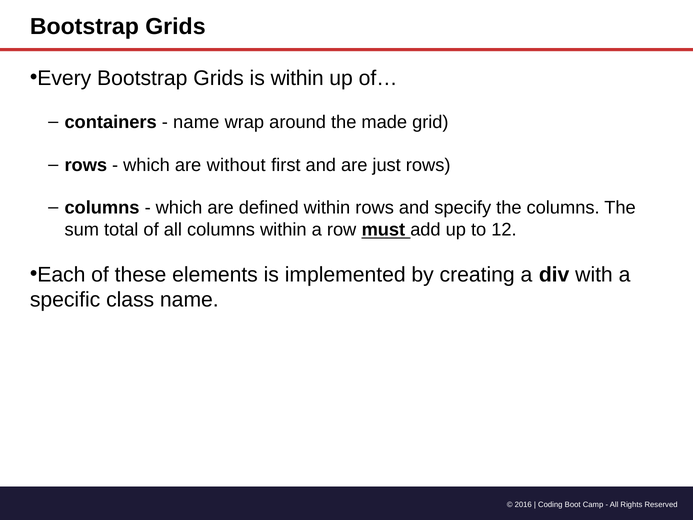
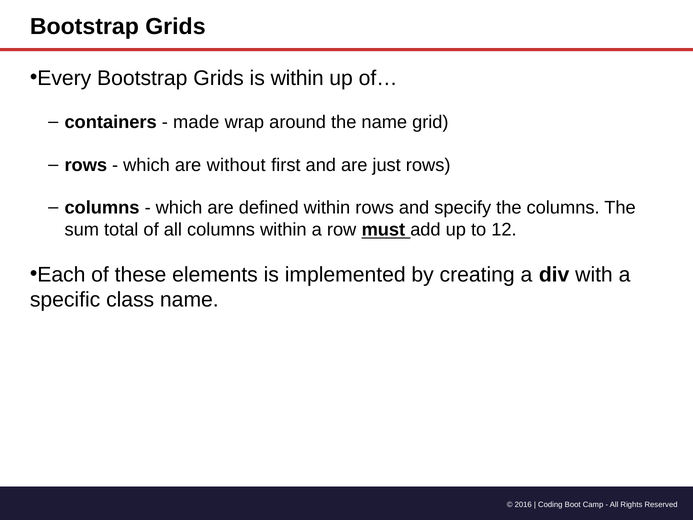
name: name -> made (196, 122)
the made: made -> name (384, 122)
